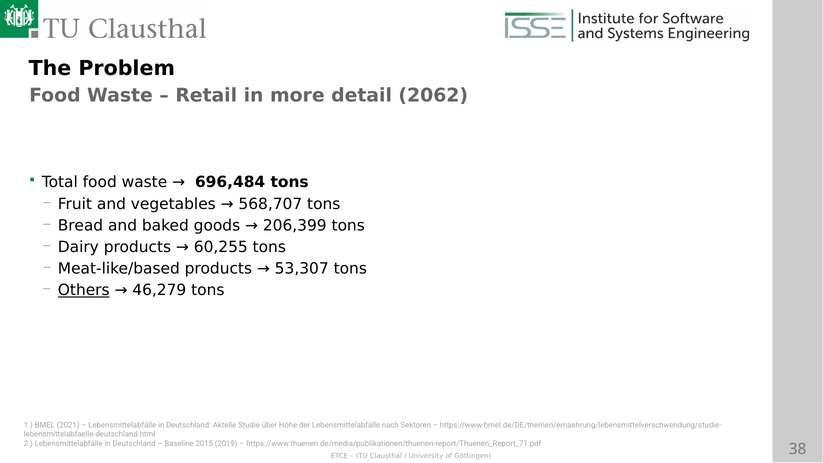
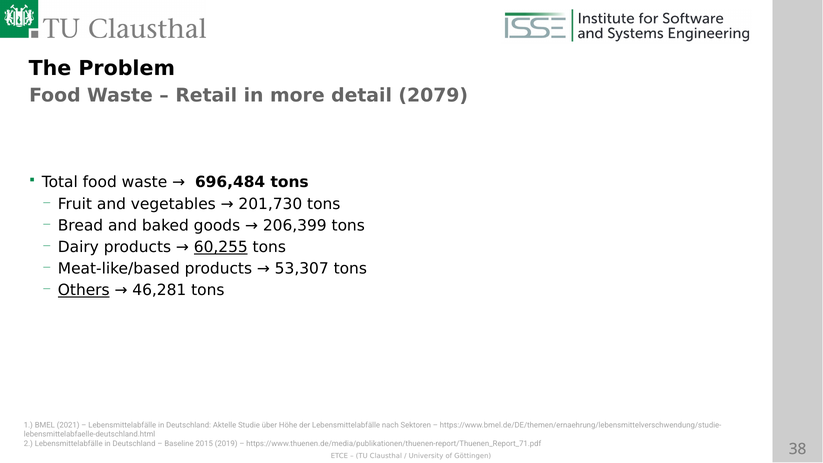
2062: 2062 -> 2079 (433, 95)
568,707: 568,707 -> 201,730 (270, 204)
60,255 underline: none -> present (221, 247)
46,279: 46,279 -> 46,281 (159, 290)
